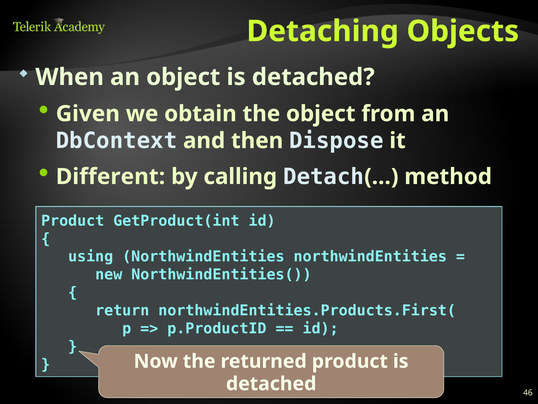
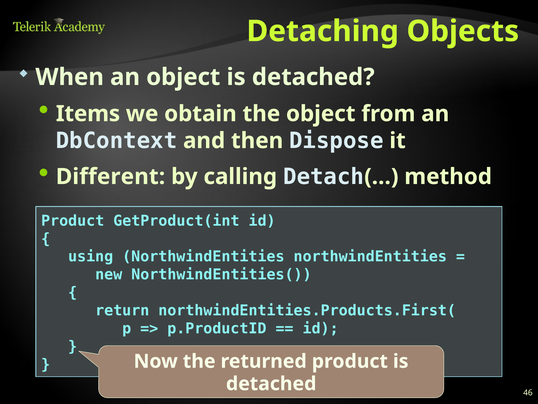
Given: Given -> Items (88, 114)
